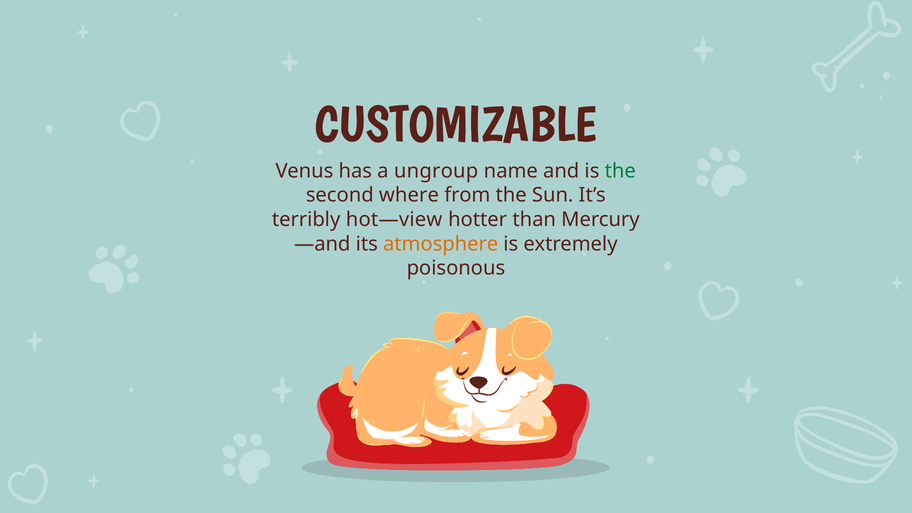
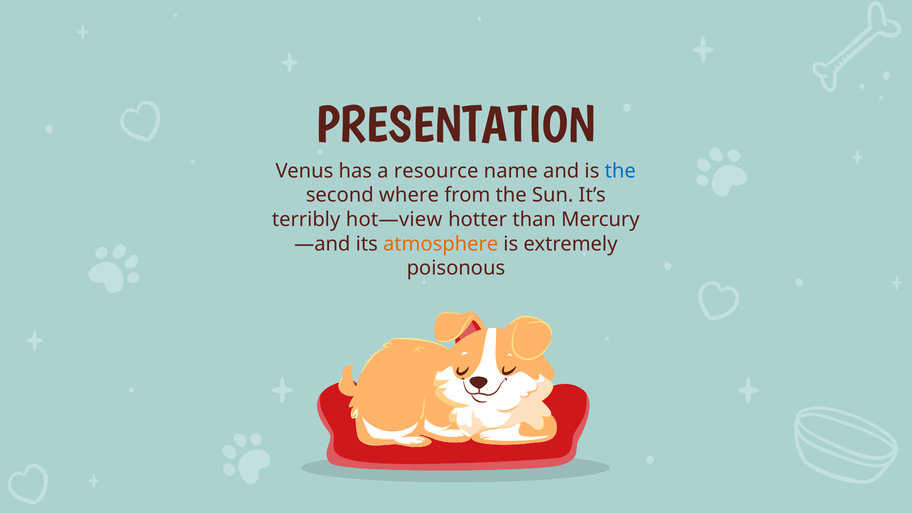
CUSTOMIZABLE: CUSTOMIZABLE -> PRESENTATION (456, 125)
ungroup: ungroup -> resource (436, 171)
the colour: green -> blue (620, 171)
